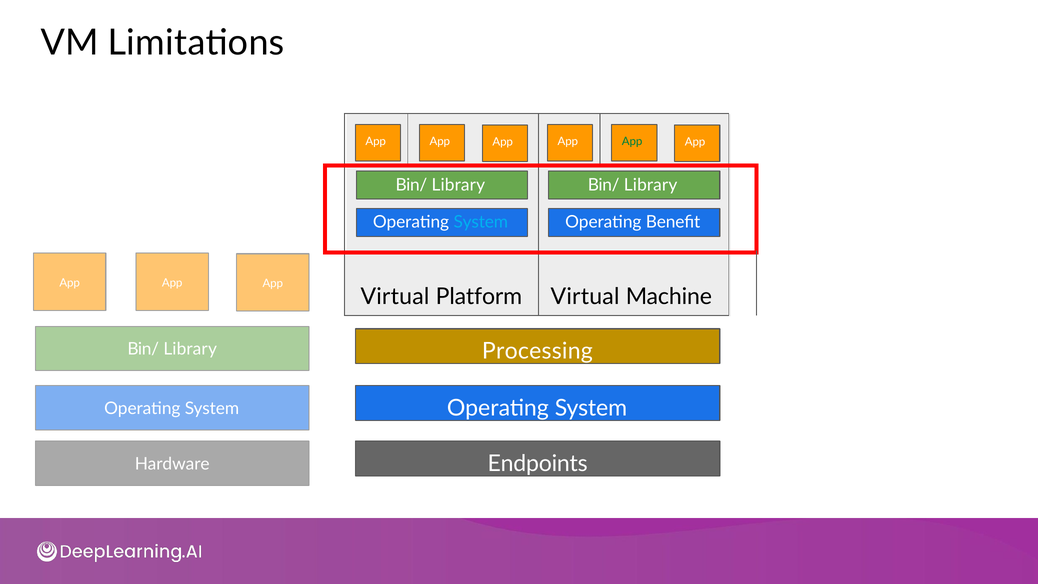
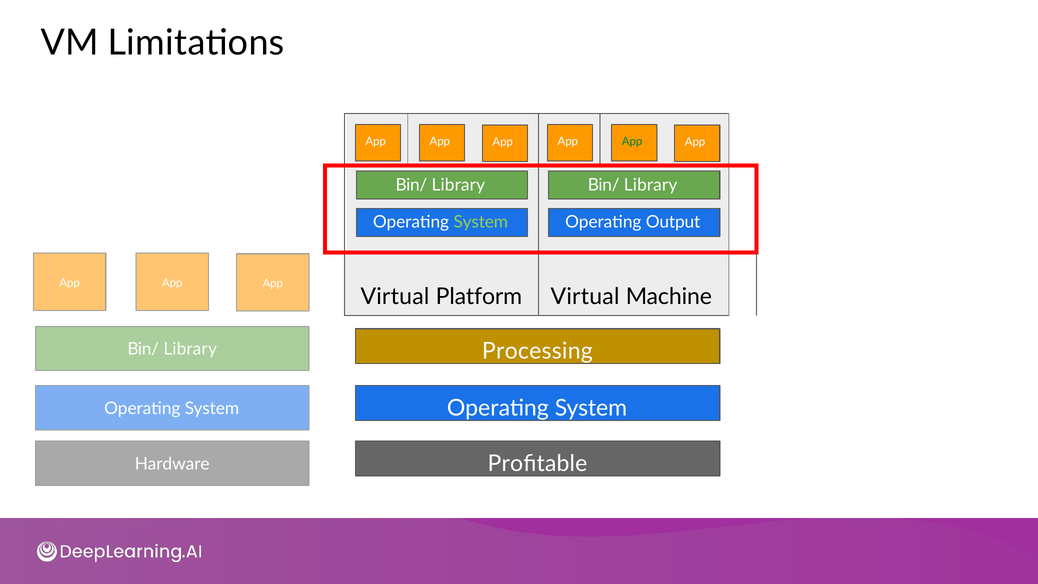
System colour: light blue -> light green (481, 222)
Beneﬁt: Beneﬁt -> Output (673, 222)
Endpoints: Endpoints -> Proﬁtable (537, 464)
